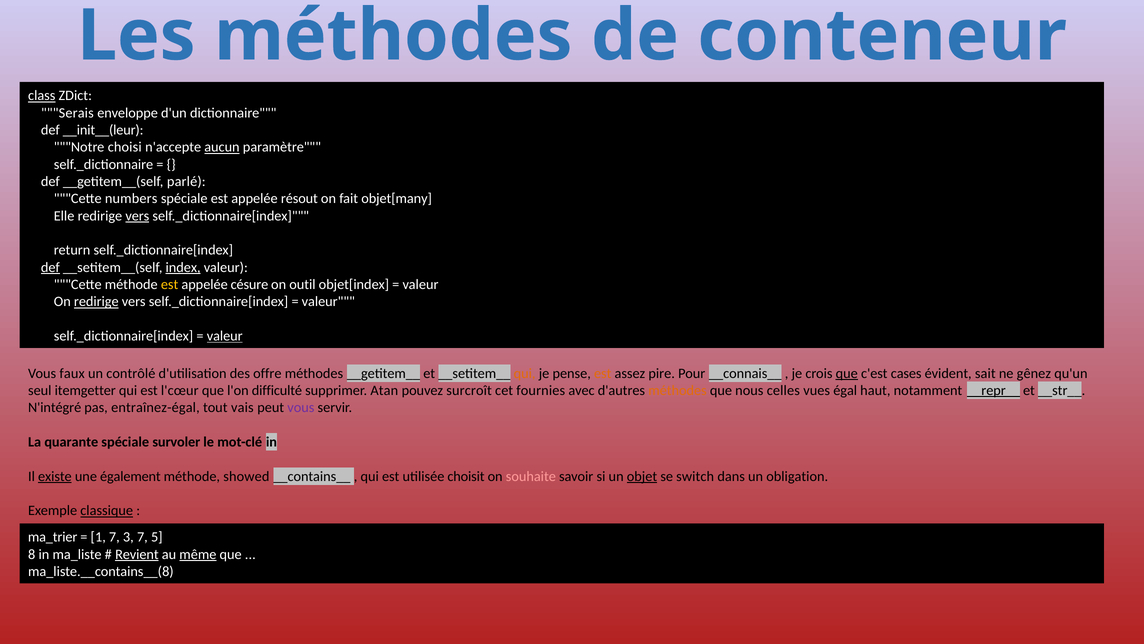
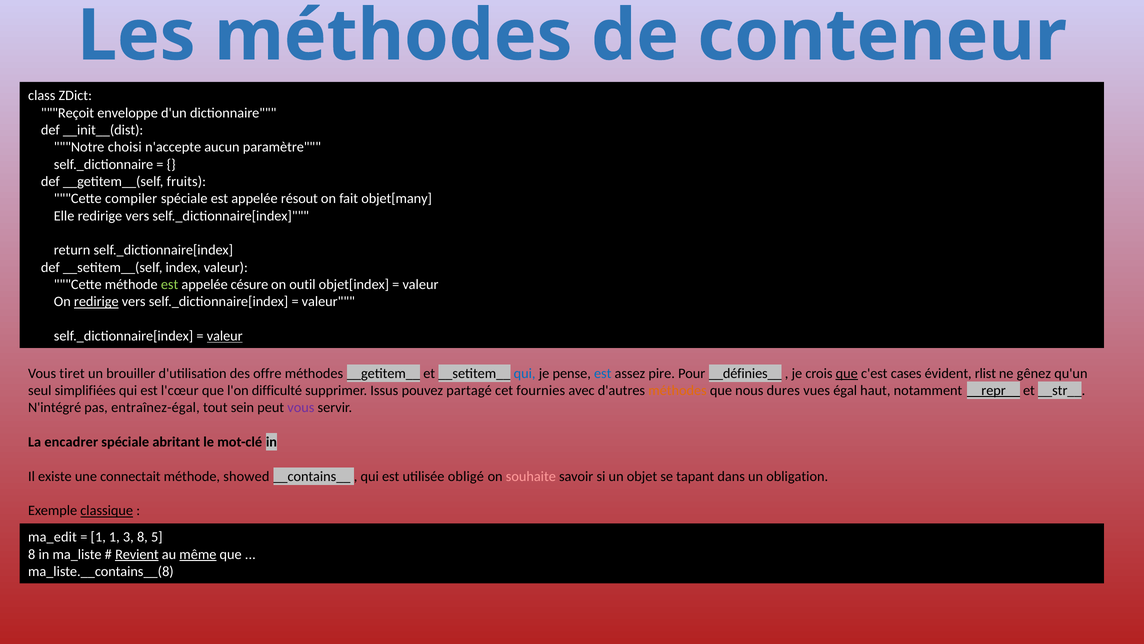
class underline: present -> none (42, 96)
Serais: Serais -> Reçoit (68, 113)
__init__(leur: __init__(leur -> __init__(dist (103, 130)
aucun underline: present -> none (222, 147)
parlé: parlé -> fruits (186, 181)
numbers: numbers -> compiler (131, 199)
vers underline: present -> none (137, 216)
def underline: present -> none (50, 267)
index underline: present -> none (183, 267)
est colour: yellow -> light green (170, 284)
faux: faux -> tiret (72, 373)
contrôlé: contrôlé -> brouiller (131, 373)
qui colour: orange -> blue (525, 373)
est colour: orange -> blue (603, 373)
__connais__: __connais__ -> __définies__ (745, 373)
sait: sait -> rlist (985, 373)
itemgetter: itemgetter -> simplifiées (85, 390)
Atan: Atan -> Issus (384, 390)
surcroît: surcroît -> partagé (469, 390)
celles: celles -> dures (783, 390)
vais: vais -> sein (242, 407)
quarante: quarante -> encadrer (71, 442)
survoler: survoler -> abritant (176, 442)
existe underline: present -> none (55, 476)
également: également -> connectait (130, 476)
choisit: choisit -> obligé (466, 476)
objet underline: present -> none (642, 476)
switch: switch -> tapant (695, 476)
ma_trier: ma_trier -> ma_edit (52, 537)
1 7: 7 -> 1 (114, 537)
3 7: 7 -> 8 (142, 537)
